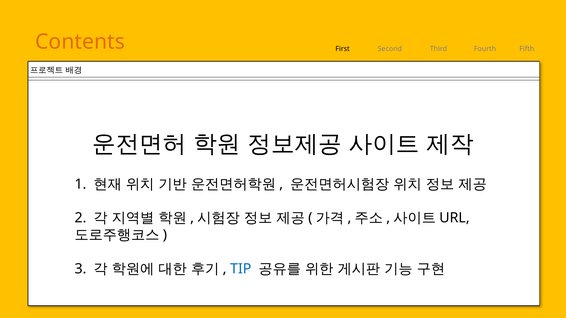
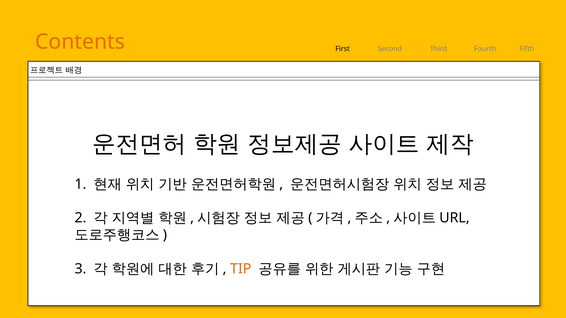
TIP colour: blue -> orange (241, 269)
